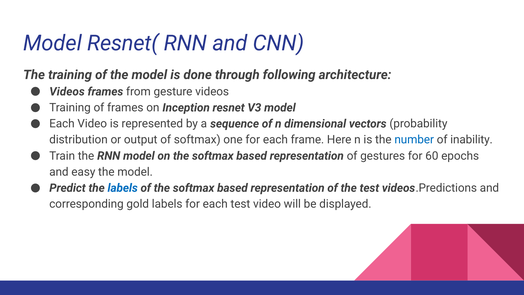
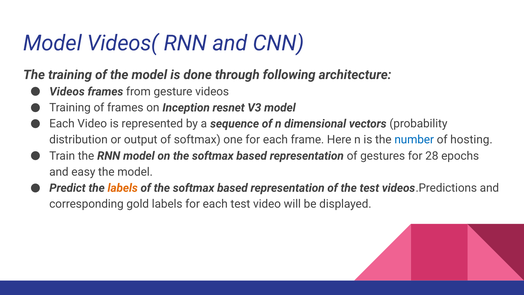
Resnet(: Resnet( -> Videos( (123, 43)
inability: inability -> hosting (471, 140)
60: 60 -> 28 (432, 156)
labels colour: blue -> orange (123, 188)
